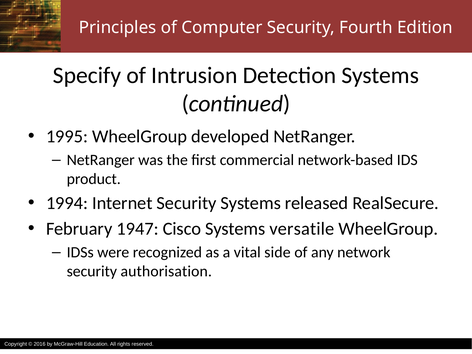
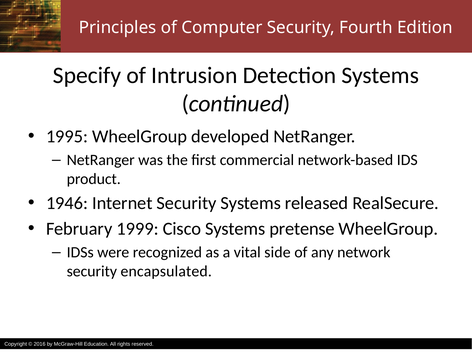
1994: 1994 -> 1946 (67, 203)
1947: 1947 -> 1999 (138, 229)
versatile: versatile -> pretense (302, 229)
authorisation: authorisation -> encapsulated (166, 271)
